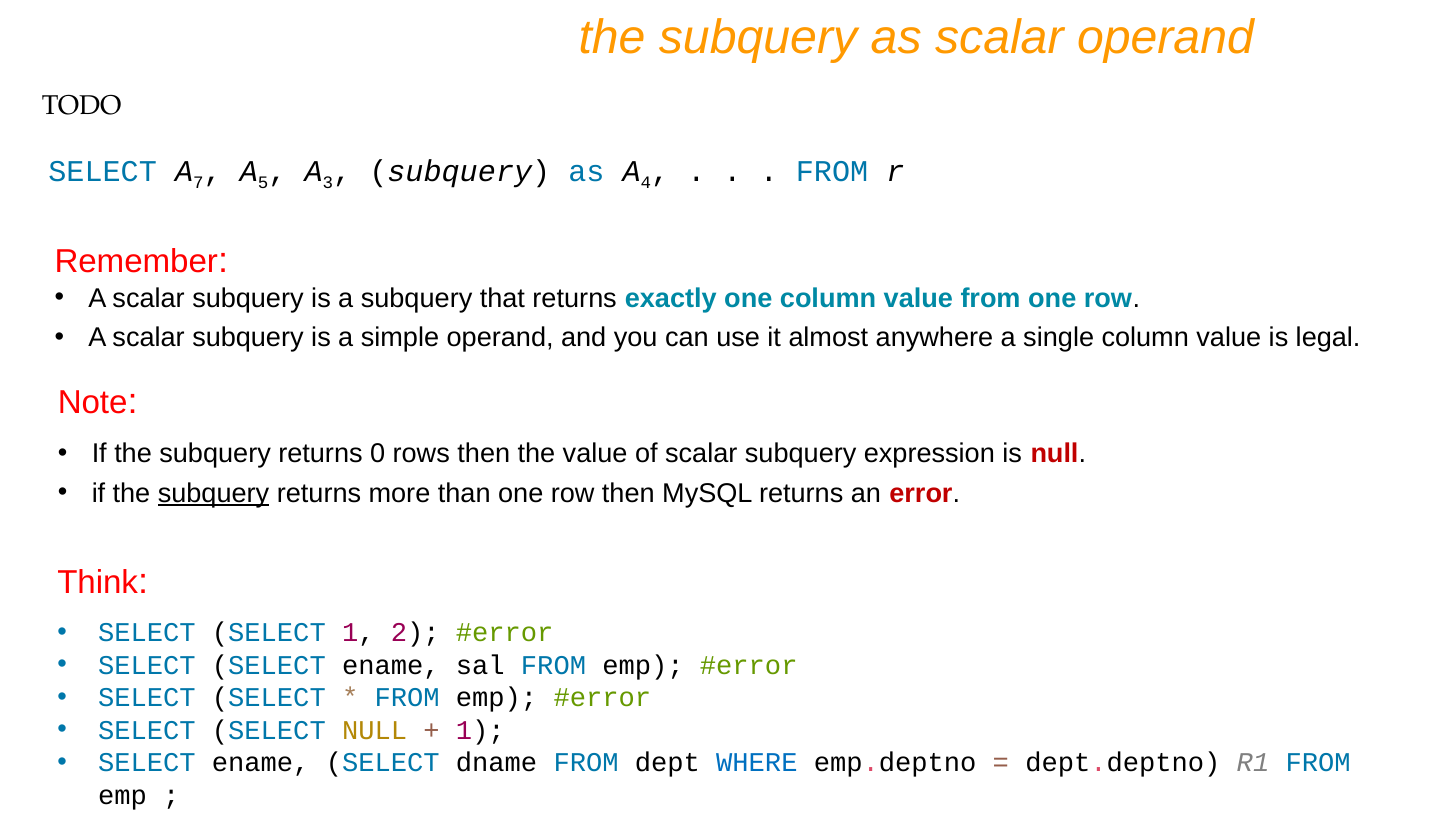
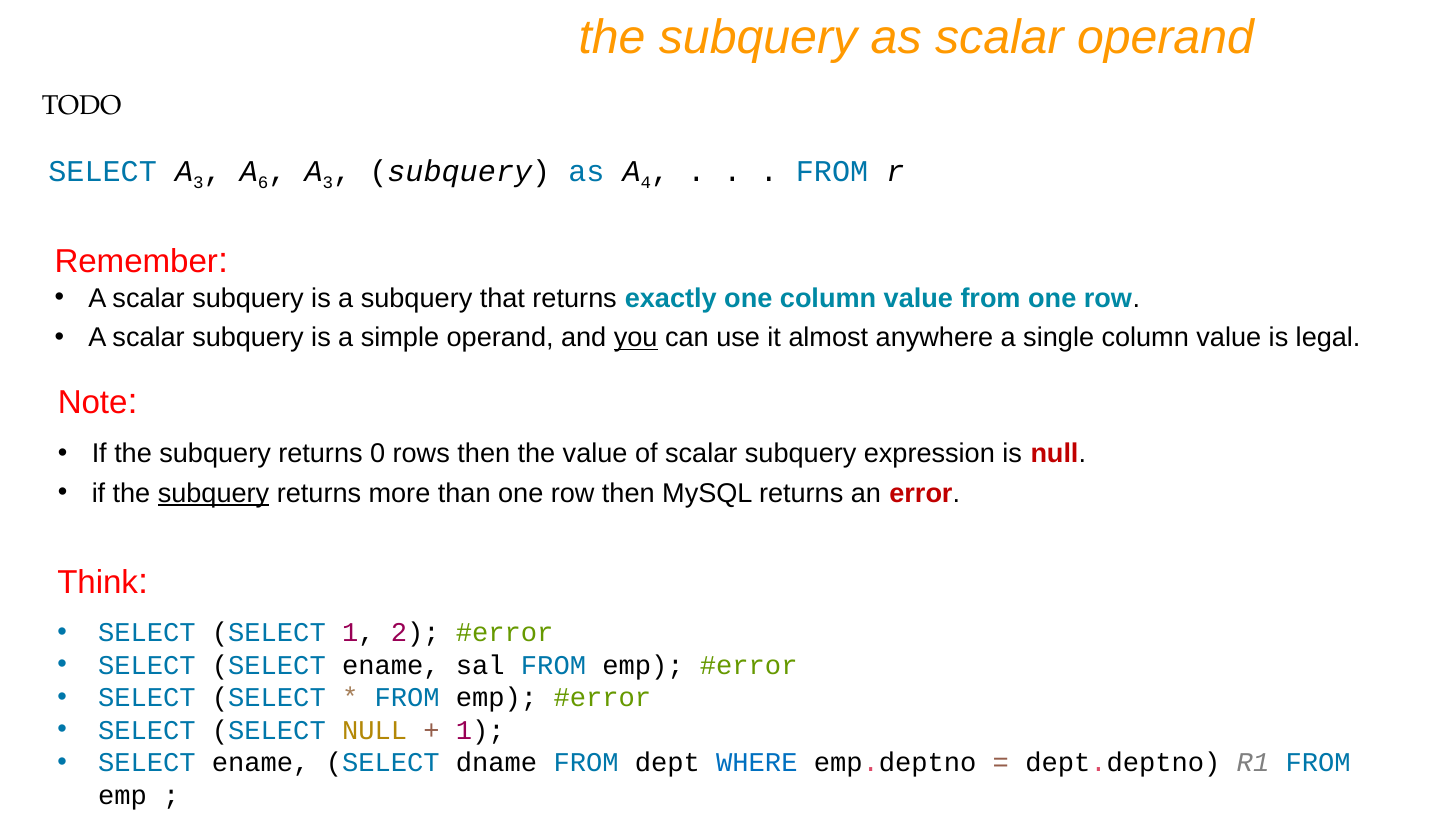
SELECT A 7: 7 -> 3 (198, 183)
5: 5 -> 6 (263, 183)
you underline: none -> present (636, 338)
